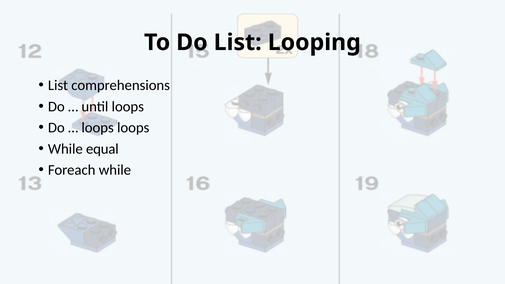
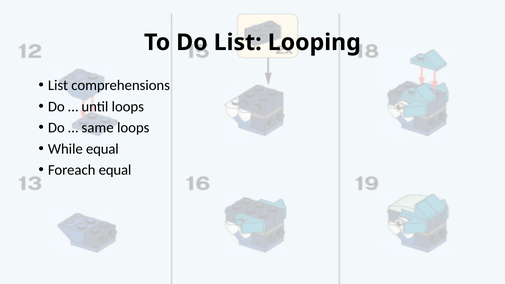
loops: loops -> same (98, 128)
Foreach while: while -> equal (115, 170)
